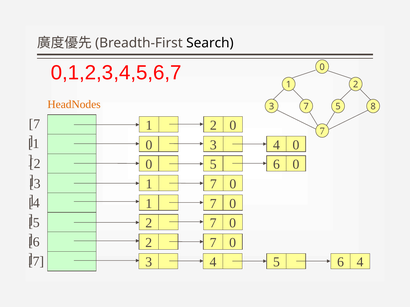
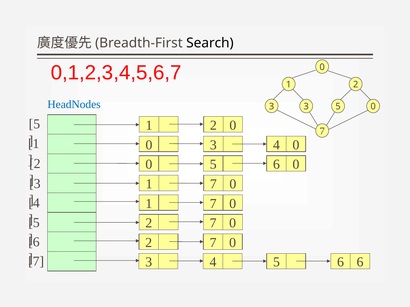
HeadNodes colour: orange -> blue (74, 105)
3 7: 7 -> 3 (306, 107)
8: 8 -> 0 (373, 107)
7: 7 -> 5 (34, 124)
5 4: 4 -> 6 (360, 263)
